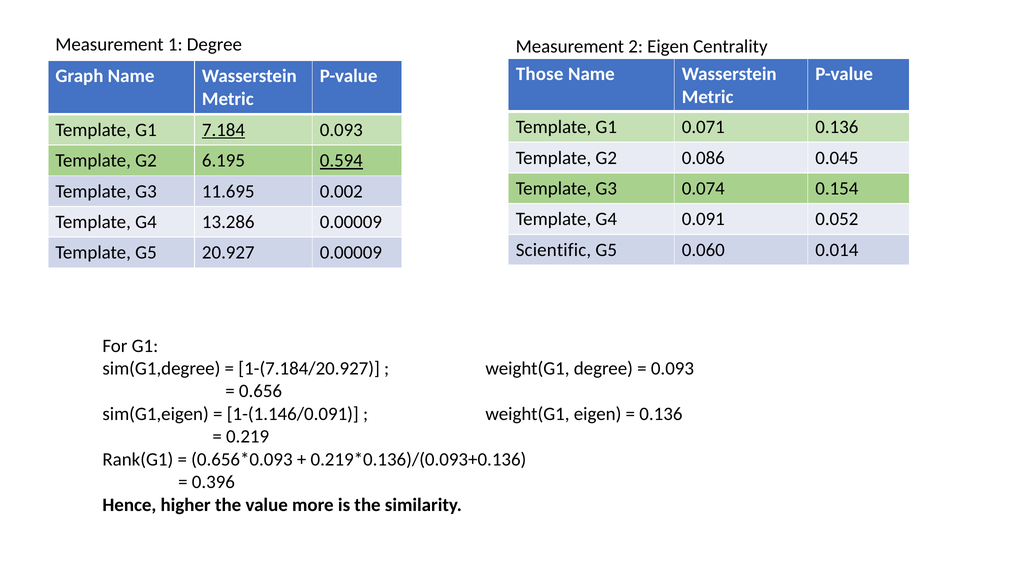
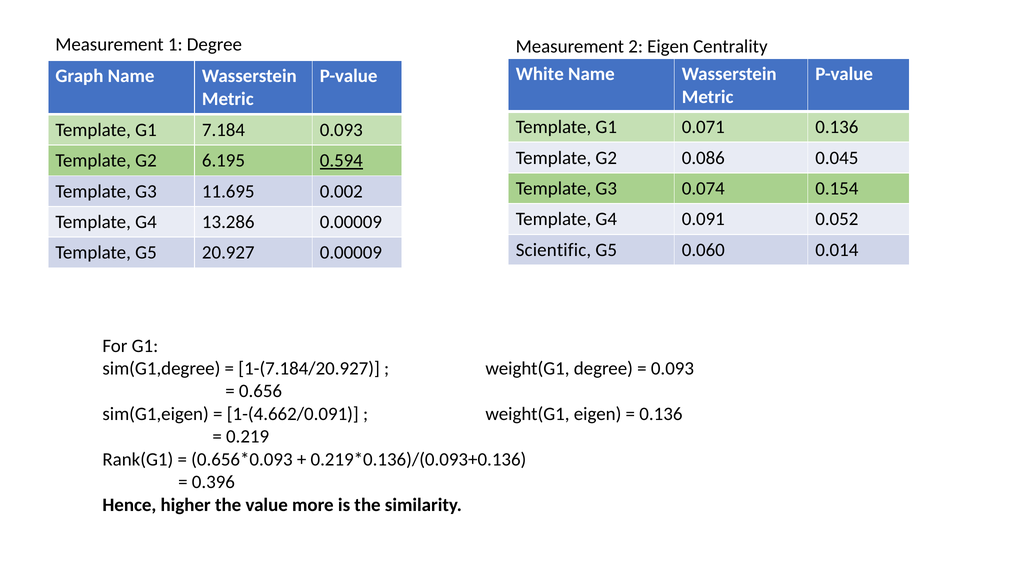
Those: Those -> White (540, 74)
7.184 underline: present -> none (223, 130)
1-(1.146/0.091: 1-(1.146/0.091 -> 1-(4.662/0.091 (293, 414)
